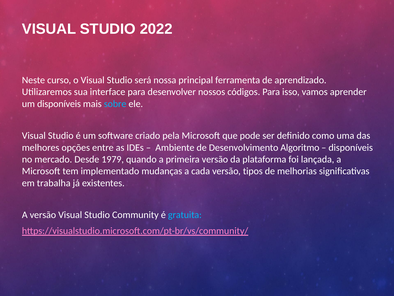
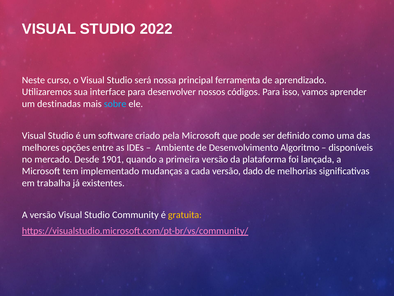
um disponíveis: disponíveis -> destinadas (59, 104)
1979: 1979 -> 1901 (113, 159)
tipos: tipos -> dado (253, 171)
gratuita colour: light blue -> yellow (185, 215)
